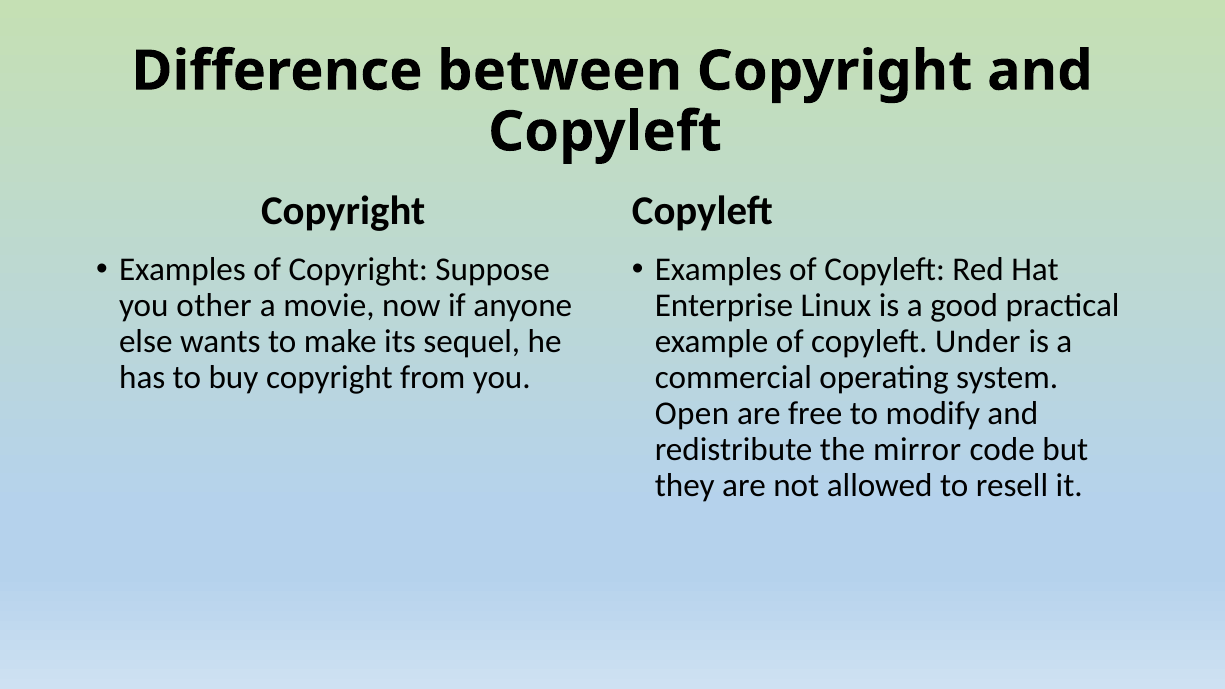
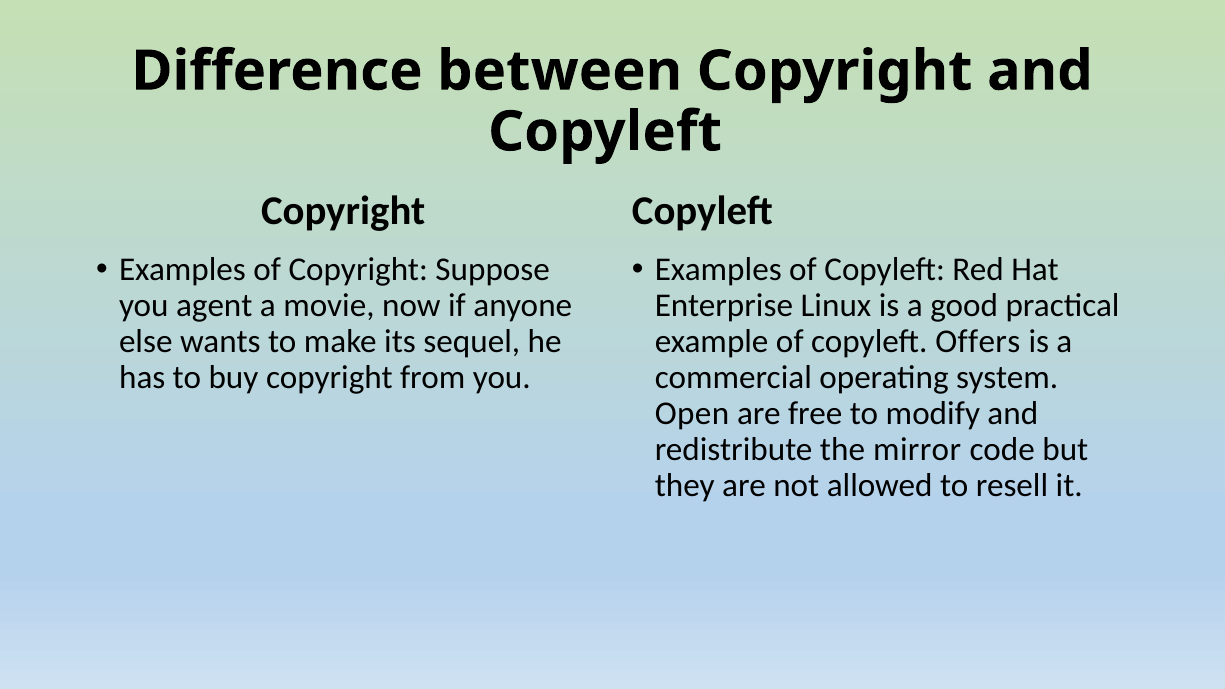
other: other -> agent (214, 306)
Under: Under -> Offers (978, 342)
